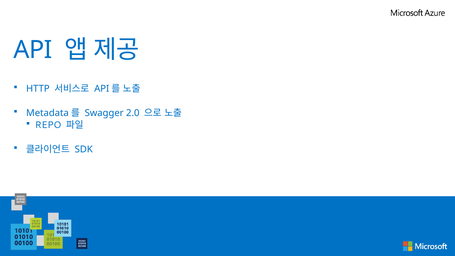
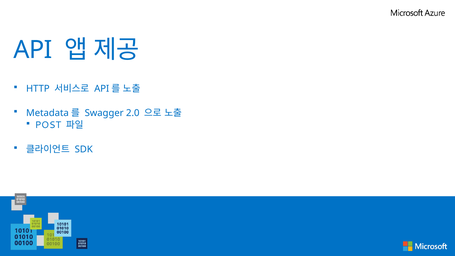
REPO: REPO -> POST (48, 125)
